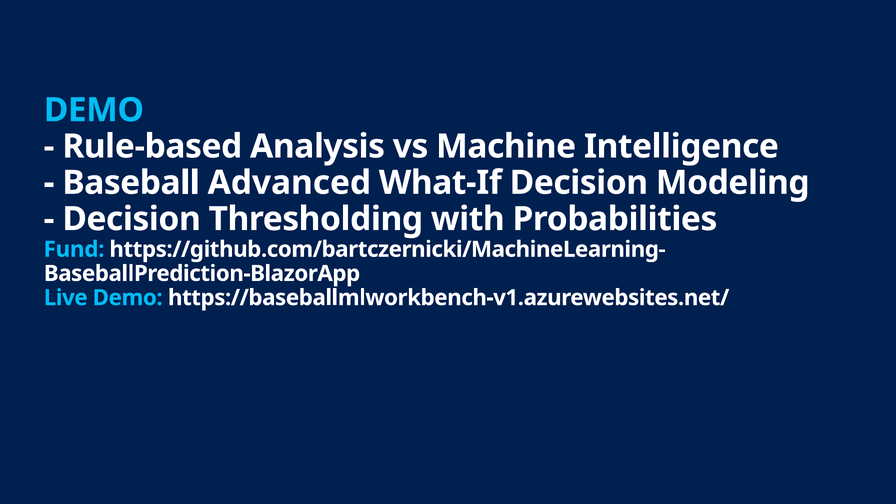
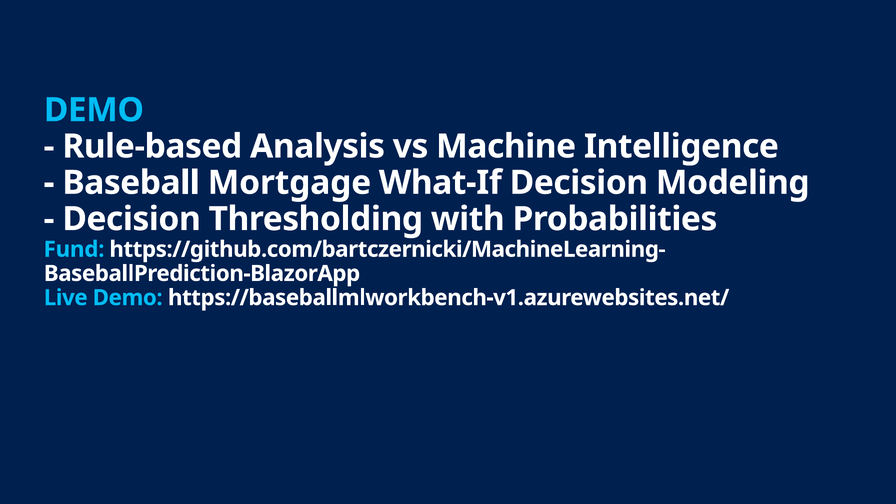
Advanced: Advanced -> Mortgage (289, 183)
